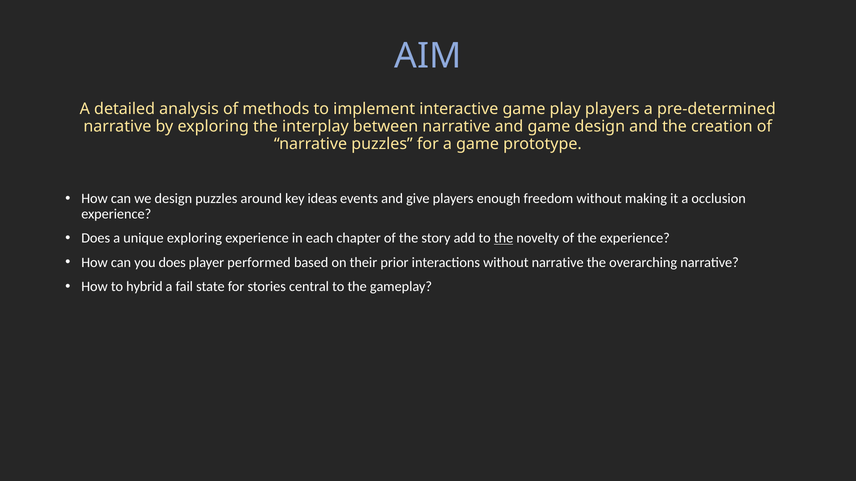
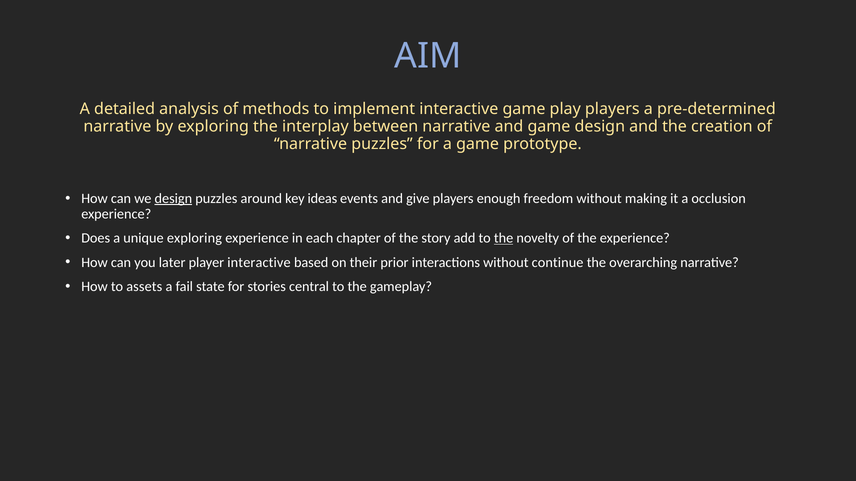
design underline: none -> present (173, 199)
you does: does -> later (172, 263)
player performed: performed -> interactive (259, 263)
without narrative: narrative -> continue (558, 263)
hybrid: hybrid -> assets (144, 287)
